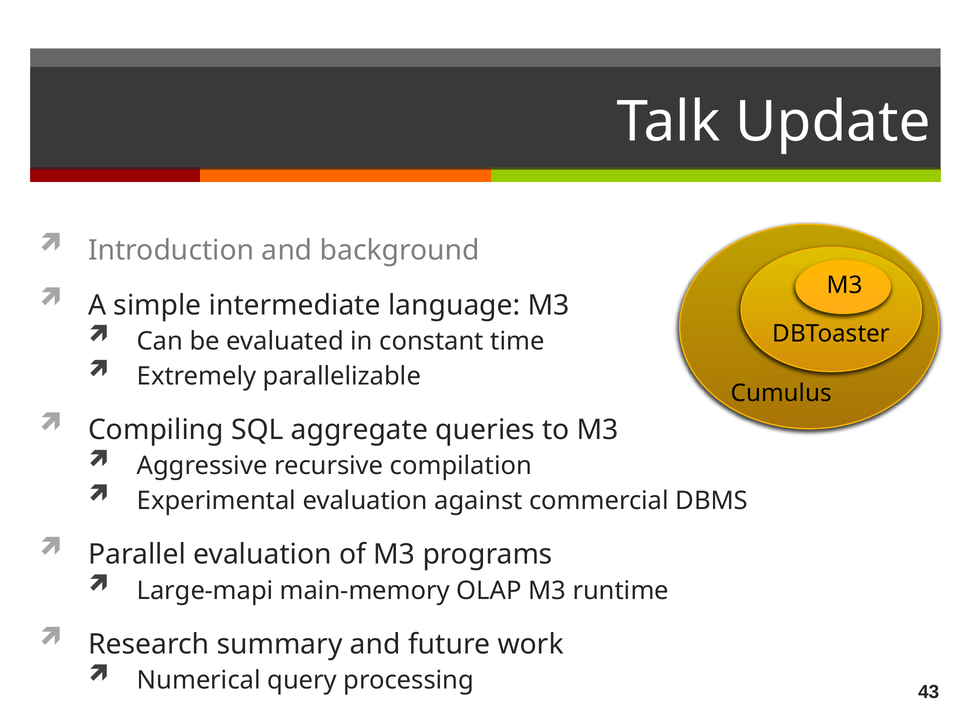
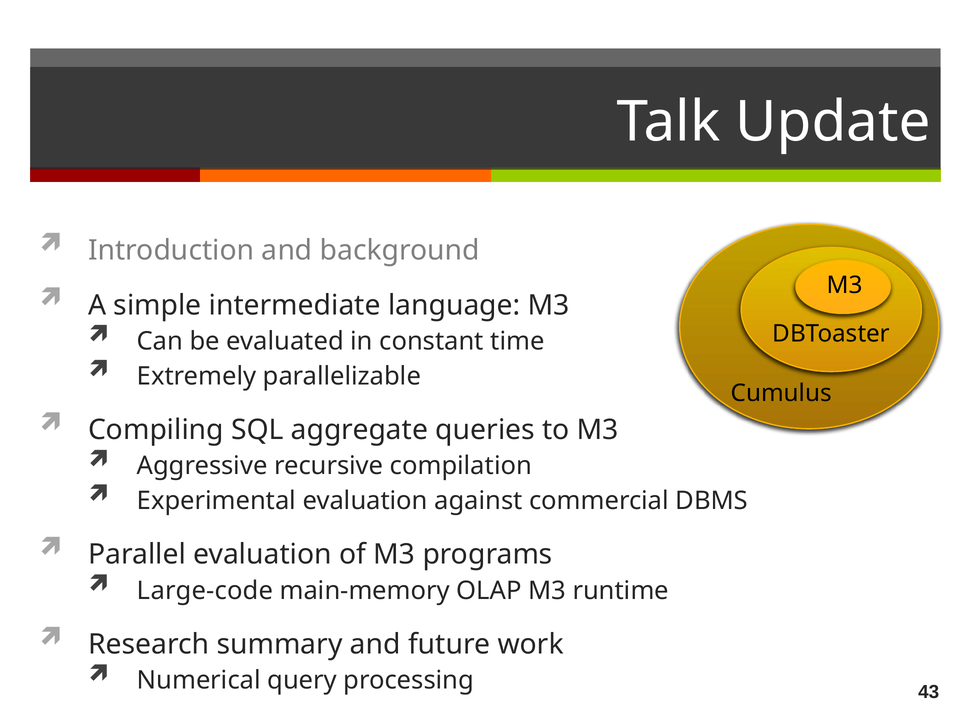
Large-mapi: Large-mapi -> Large-code (205, 591)
